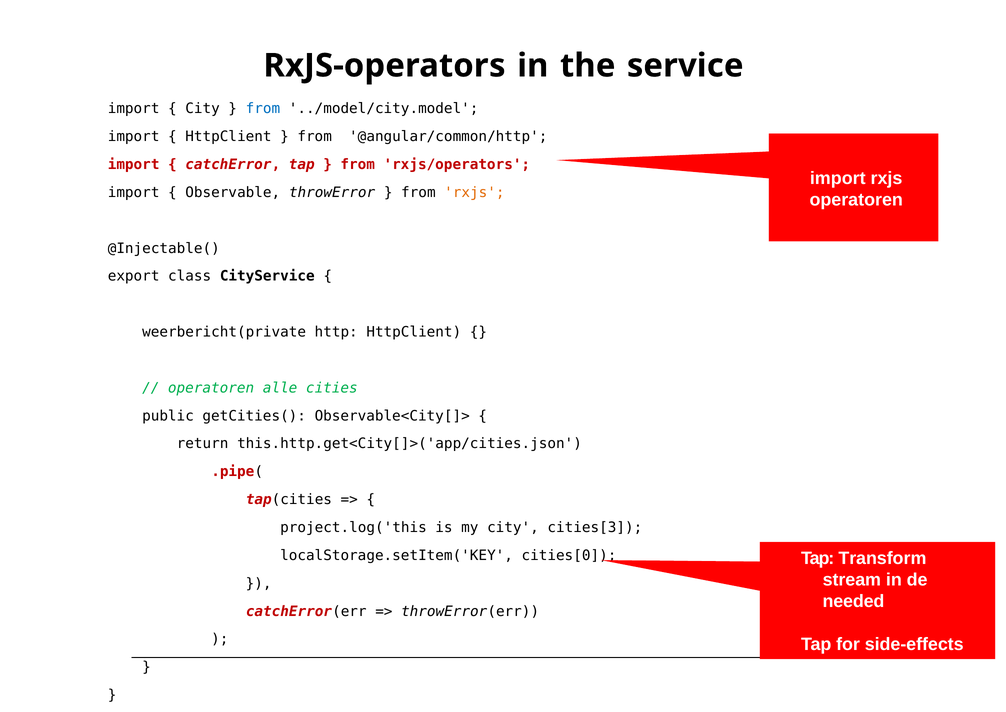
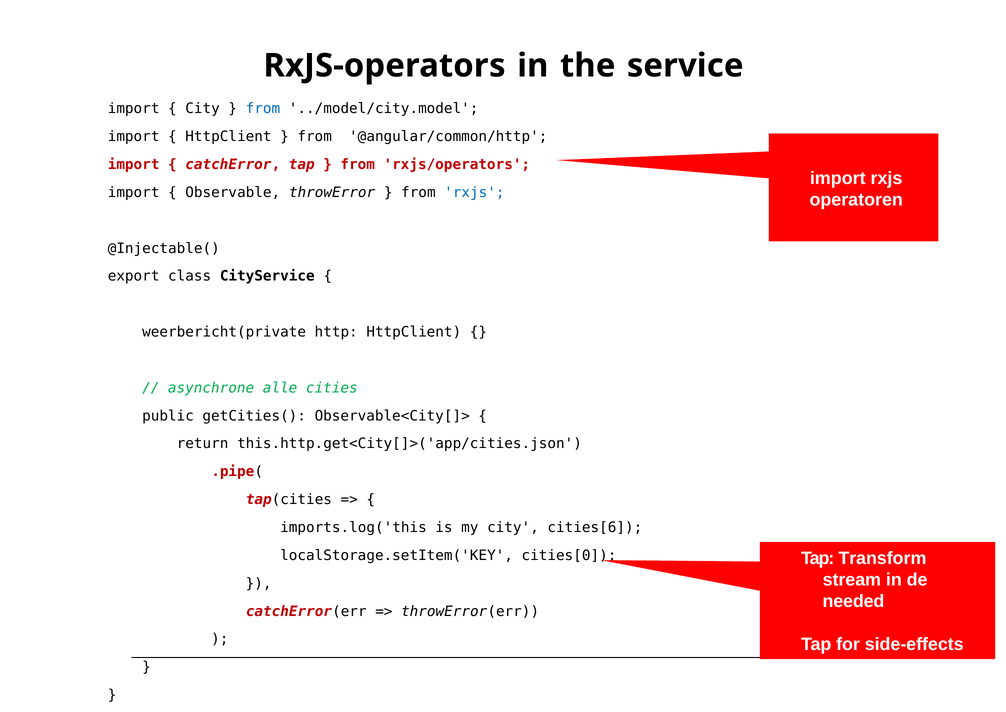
rxjs colour: orange -> blue (474, 192)
operatoren: operatoren -> asynchrone (211, 388)
project.log('this: project.log('this -> imports.log('this (353, 527)
cities[3: cities[3 -> cities[6 (595, 527)
